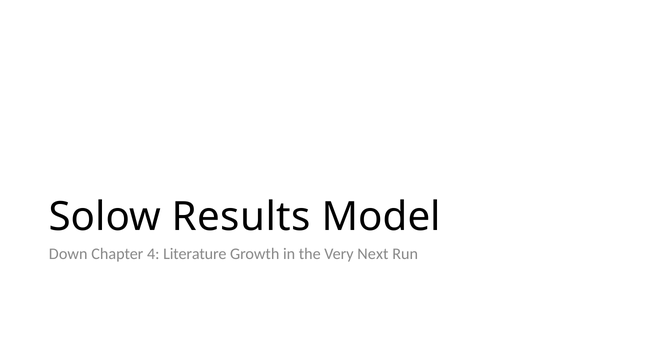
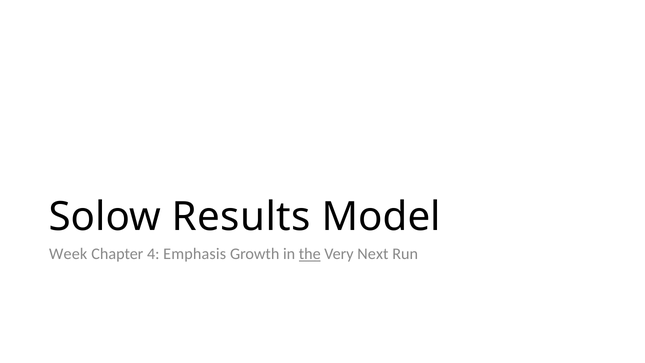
Down: Down -> Week (68, 254)
Literature: Literature -> Emphasis (195, 254)
the underline: none -> present (310, 254)
